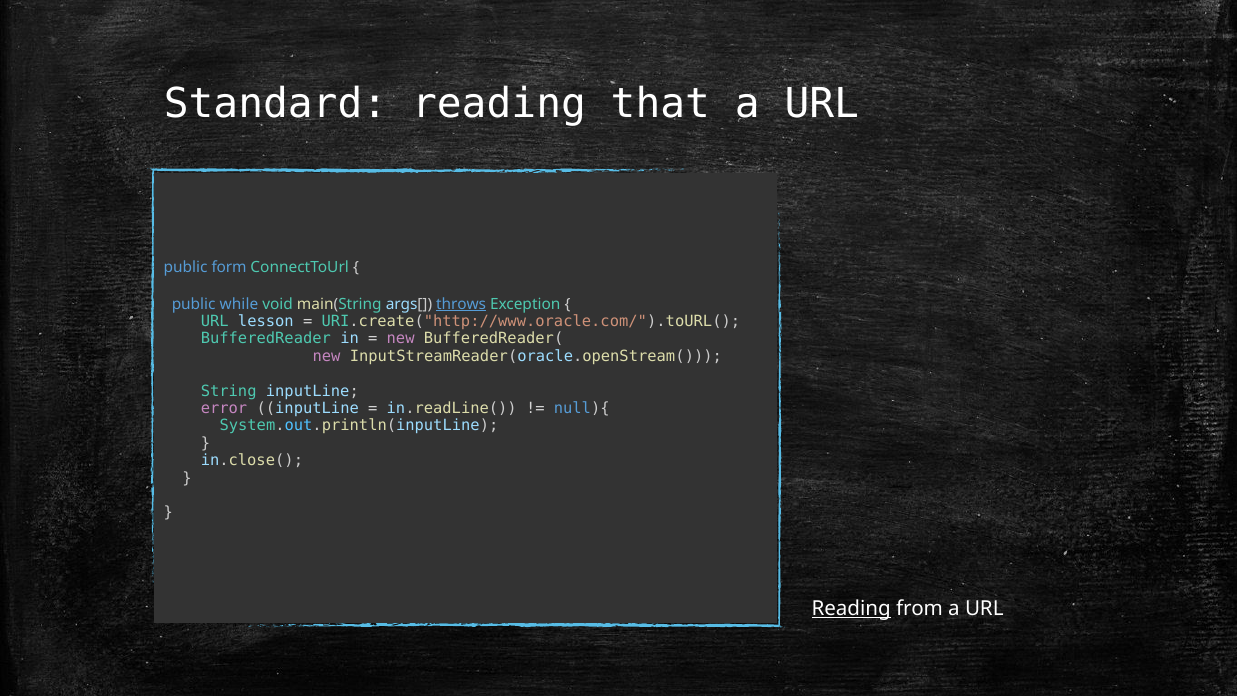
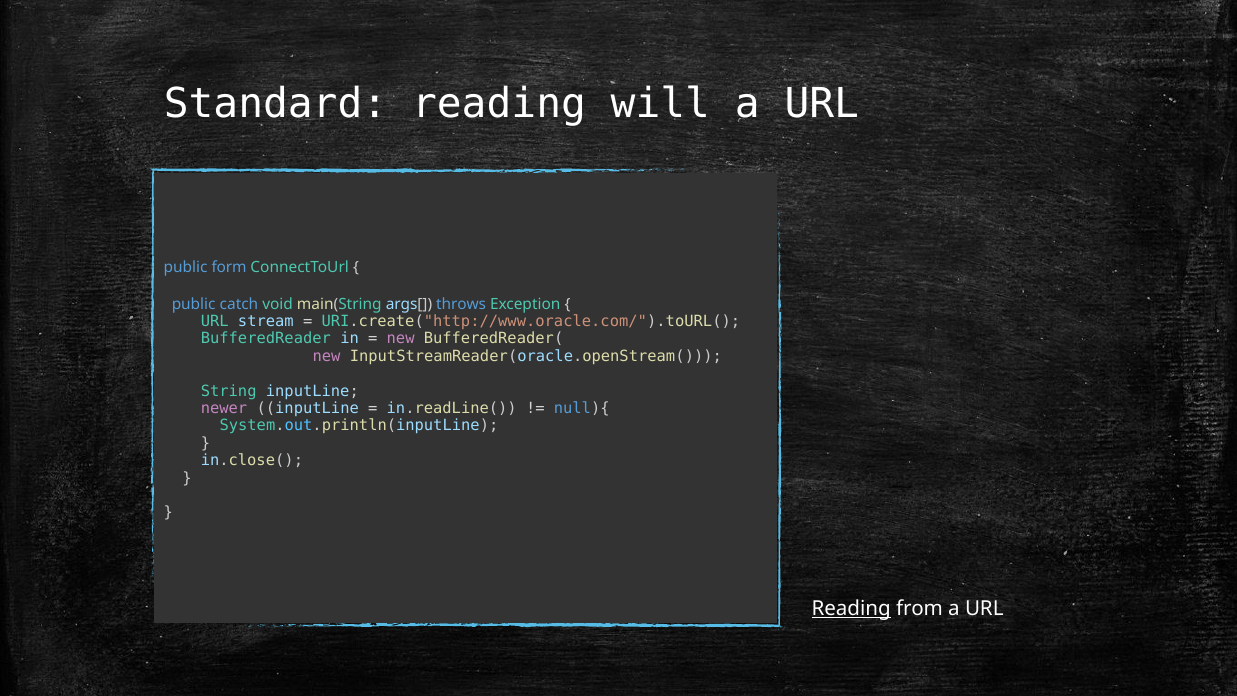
that: that -> will (660, 104)
while: while -> catch (239, 304)
throws underline: present -> none (461, 304)
lesson: lesson -> stream (266, 321)
error: error -> newer (224, 408)
